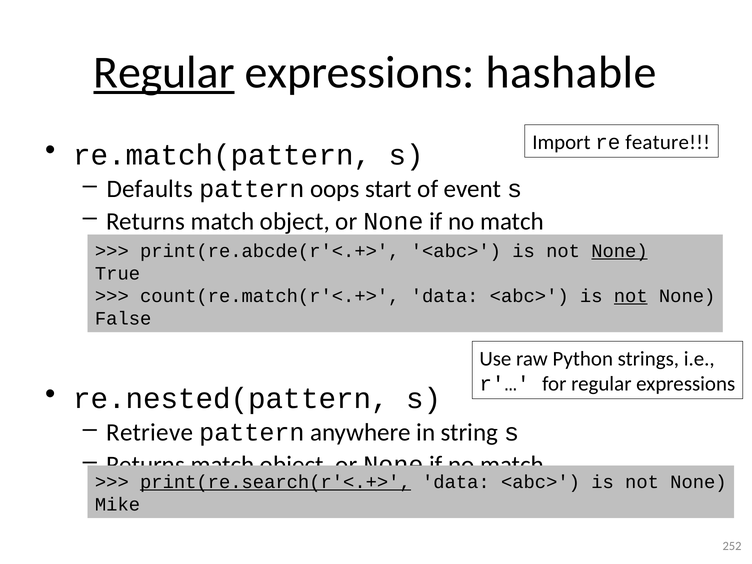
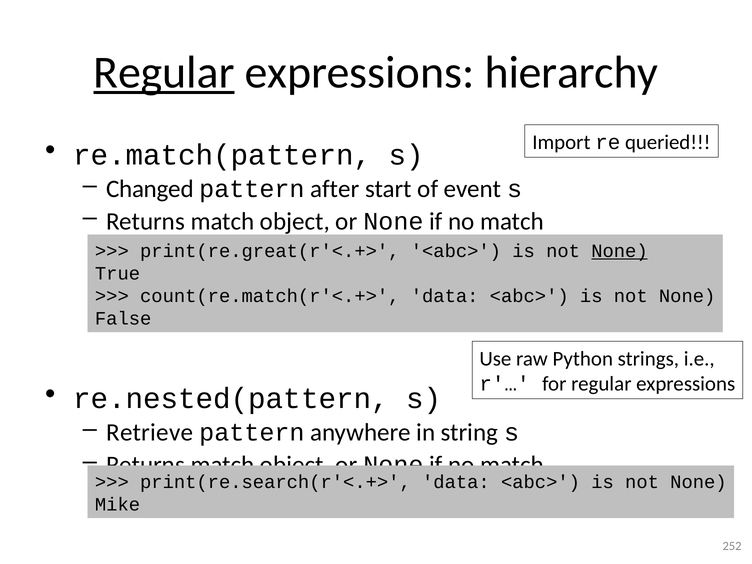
hashable: hashable -> hierarchy (571, 73)
feature: feature -> queried (668, 143)
Defaults: Defaults -> Changed (150, 189)
oops: oops -> after (335, 189)
print(re.abcde(r'<.+>: print(re.abcde(r'<.+> -> print(re.great(r'<.+> (270, 251)
not underline: present -> none (631, 296)
print(re.search(r'<.+> underline: present -> none (275, 482)
